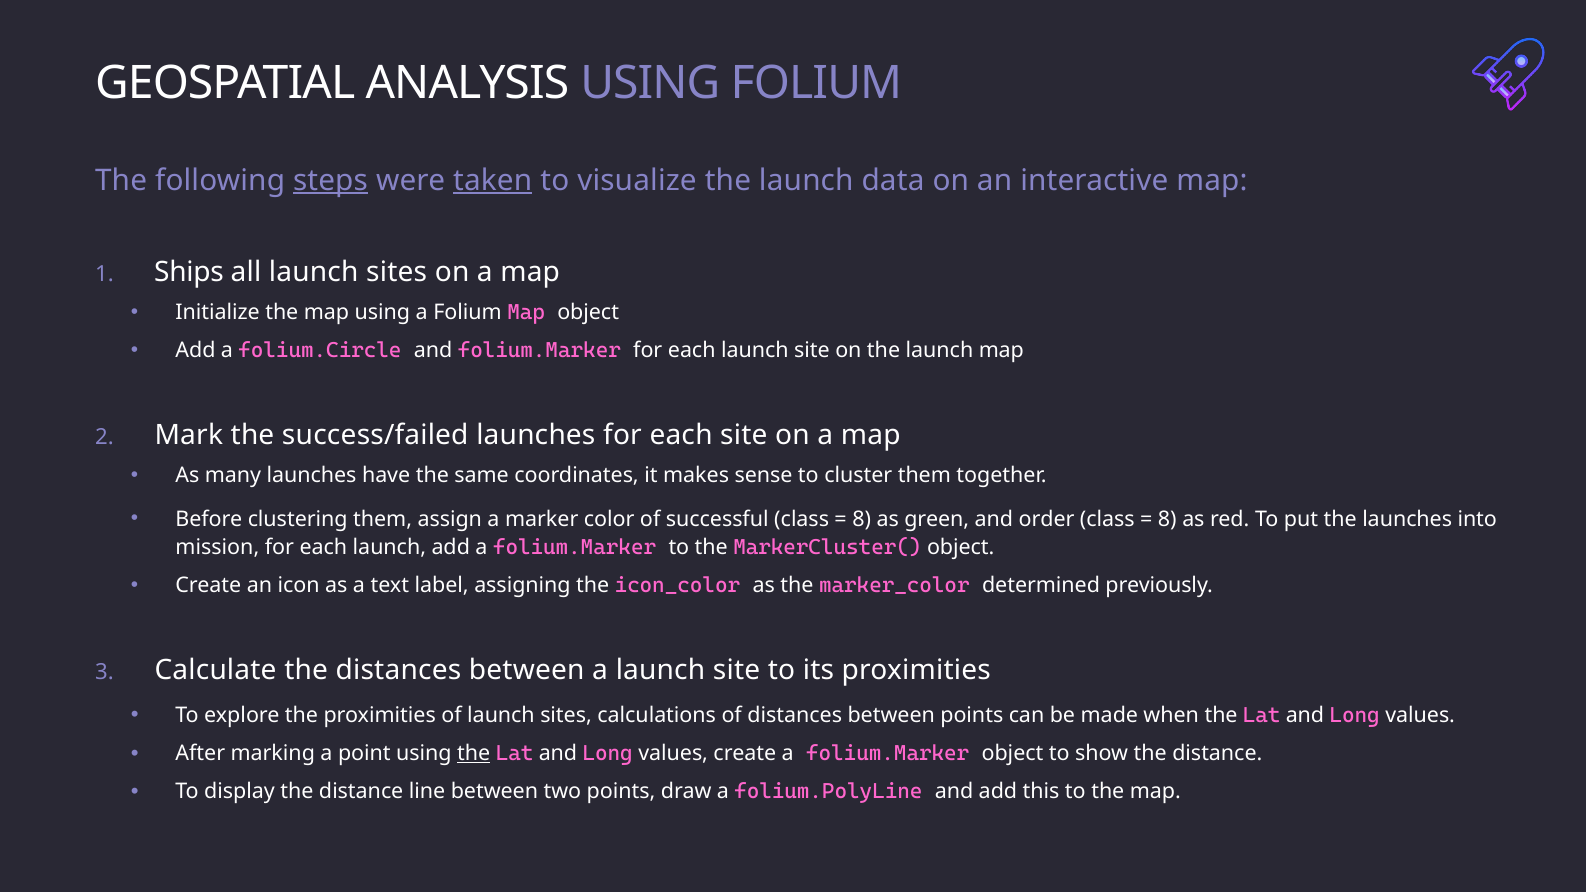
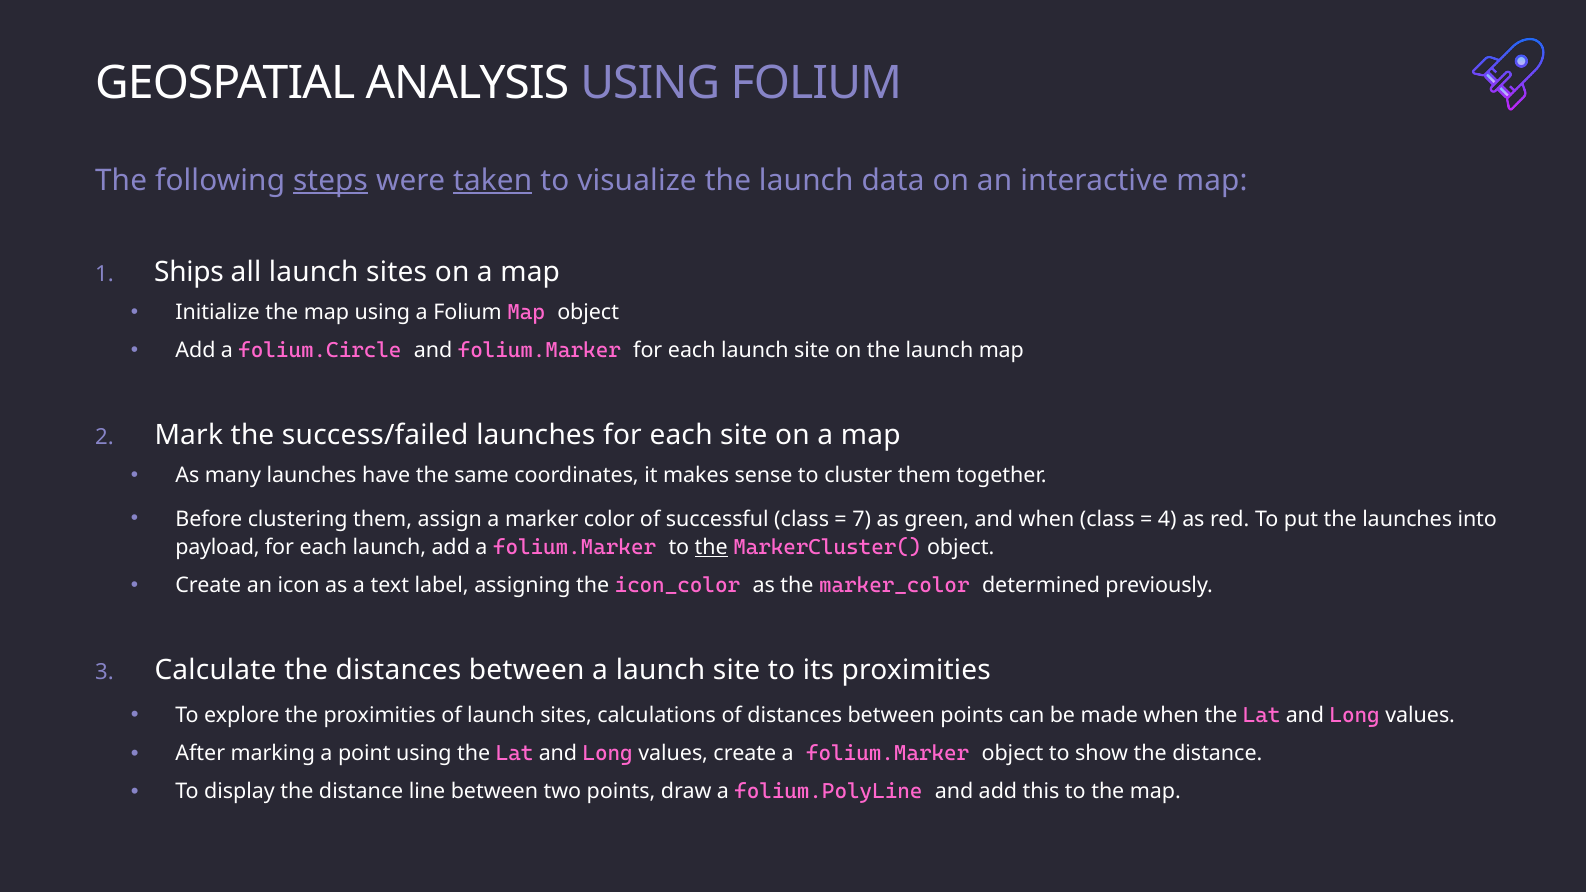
8: 8 -> 7 (862, 519)
and order: order -> when (1047, 519)
8: 8 -> 4 (1167, 519)
mission: mission -> payload (217, 548)
the underline: none -> present (711, 548)
the underline: present -> none (474, 754)
